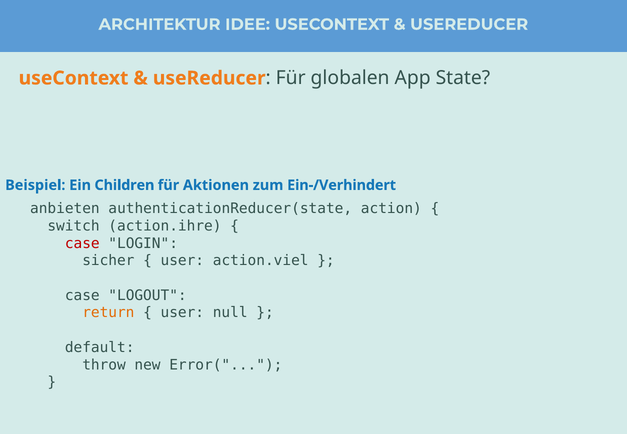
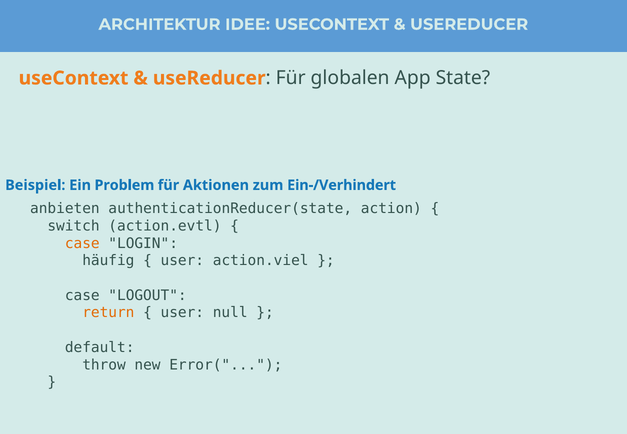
Children: Children -> Problem (124, 185)
action.ihre: action.ihre -> action.evtl (165, 226)
case colour: red -> orange (82, 243)
sicher: sicher -> häufig (108, 261)
